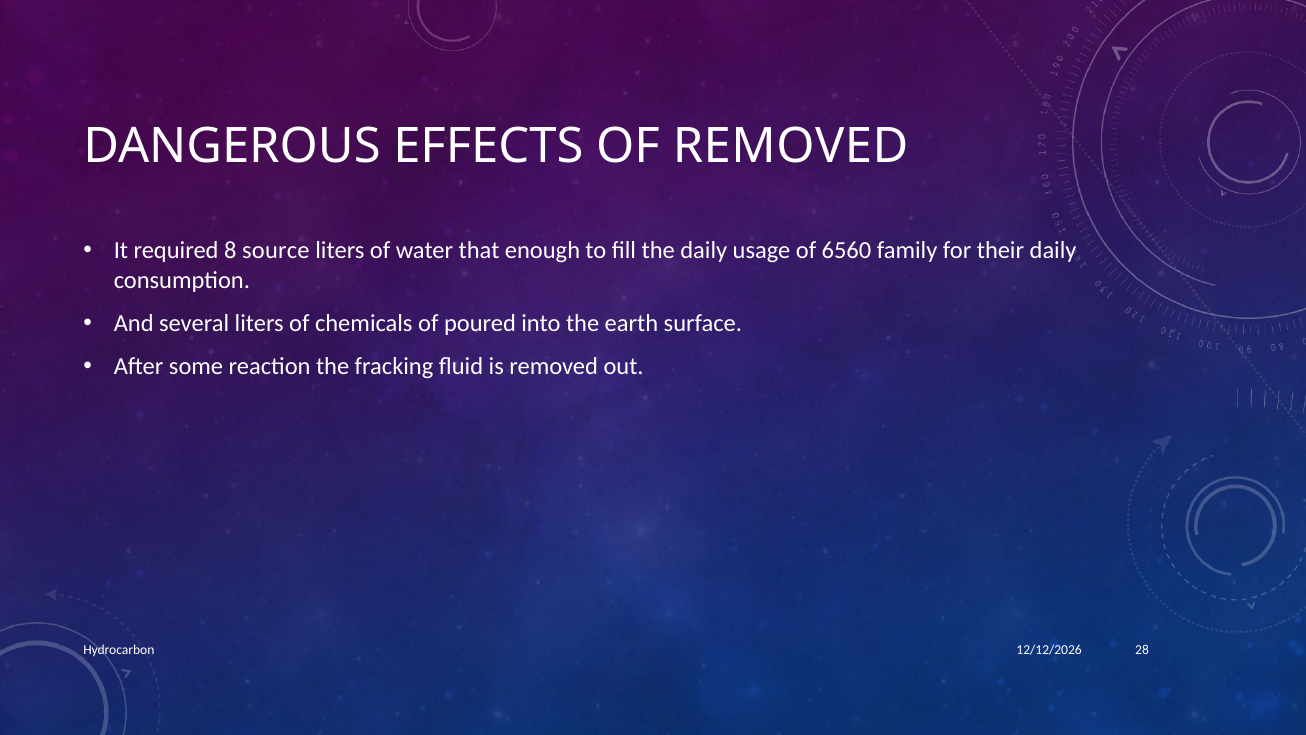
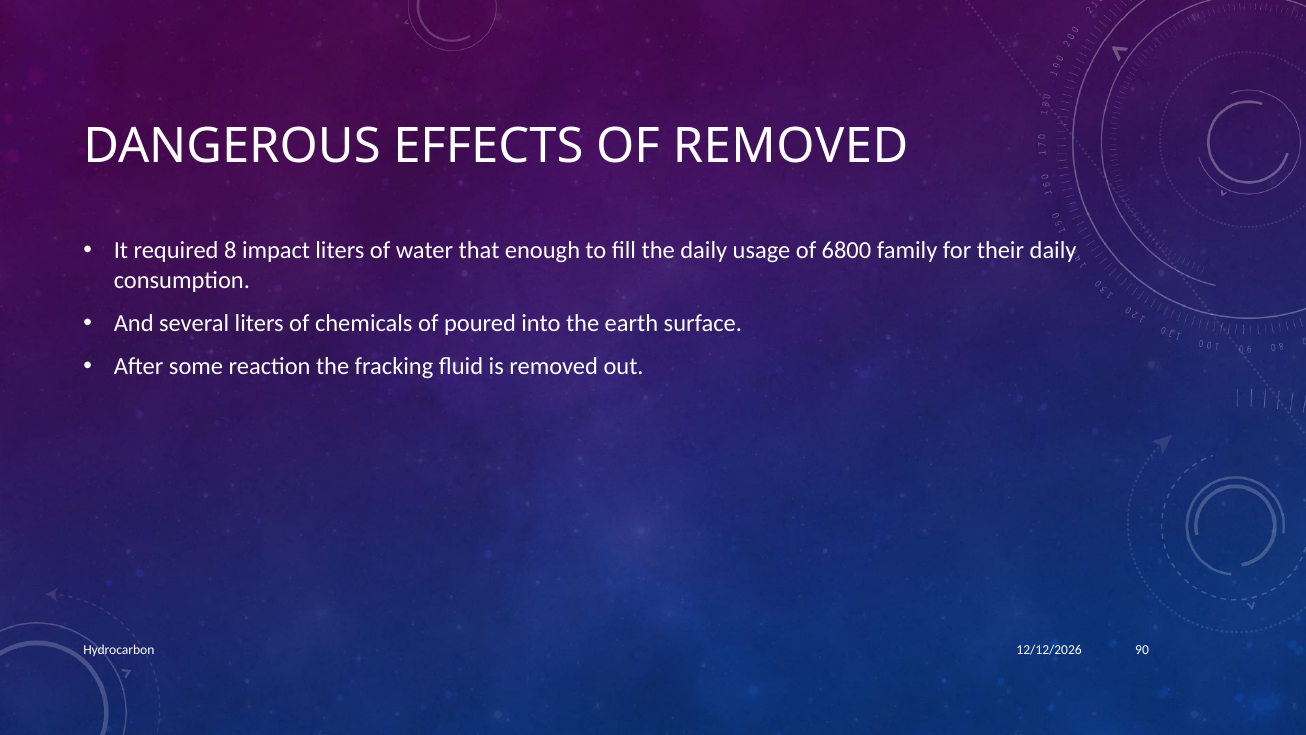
source: source -> impact (276, 251)
6560: 6560 -> 6800 (846, 251)
28: 28 -> 90 (1142, 650)
